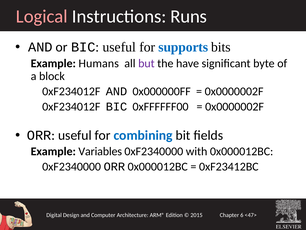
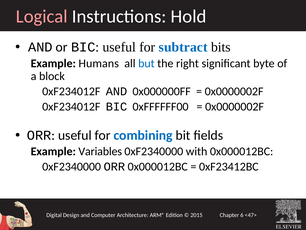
Runs: Runs -> Hold (189, 16)
supports: supports -> subtract (183, 47)
but colour: purple -> blue (146, 63)
have: have -> right (188, 63)
